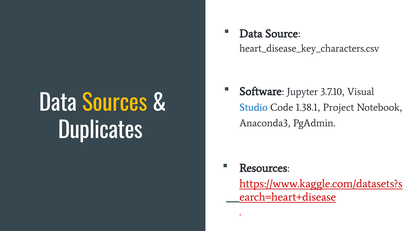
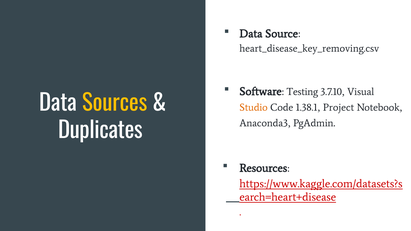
heart_disease_key_characters.csv: heart_disease_key_characters.csv -> heart_disease_key_removing.csv (309, 48)
Jupyter: Jupyter -> Testing (302, 92)
Studio colour: blue -> orange (254, 108)
